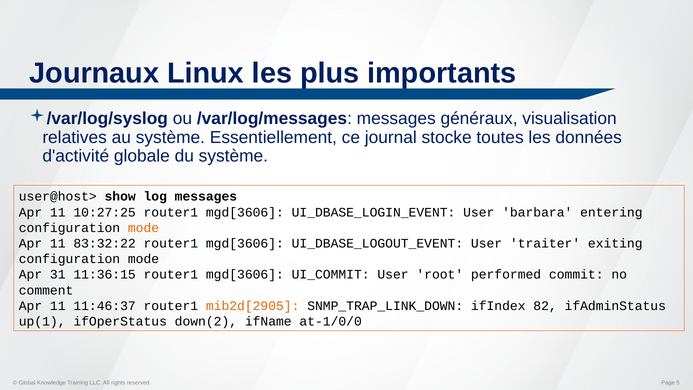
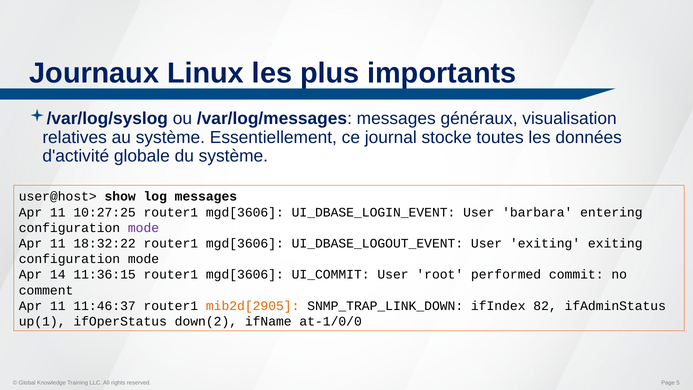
mode colour: orange -> purple (144, 228)
83:32:22: 83:32:22 -> 18:32:22 (105, 243)
User traiter: traiter -> exiting (545, 243)
31: 31 -> 14 (58, 274)
